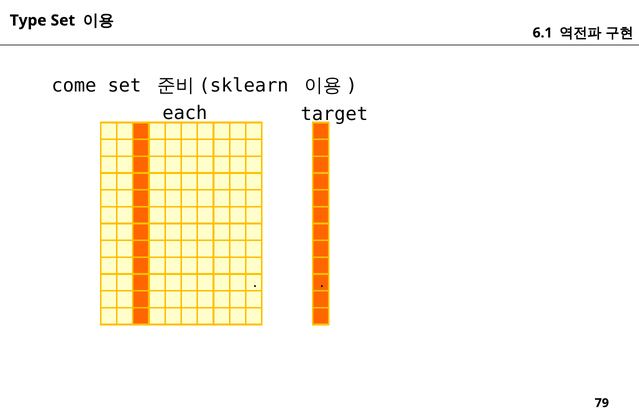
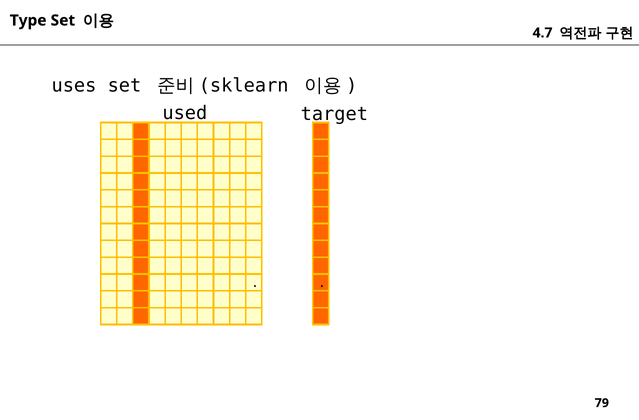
6.1: 6.1 -> 4.7 (543, 33)
come: come -> uses (74, 85)
each: each -> used (185, 113)
